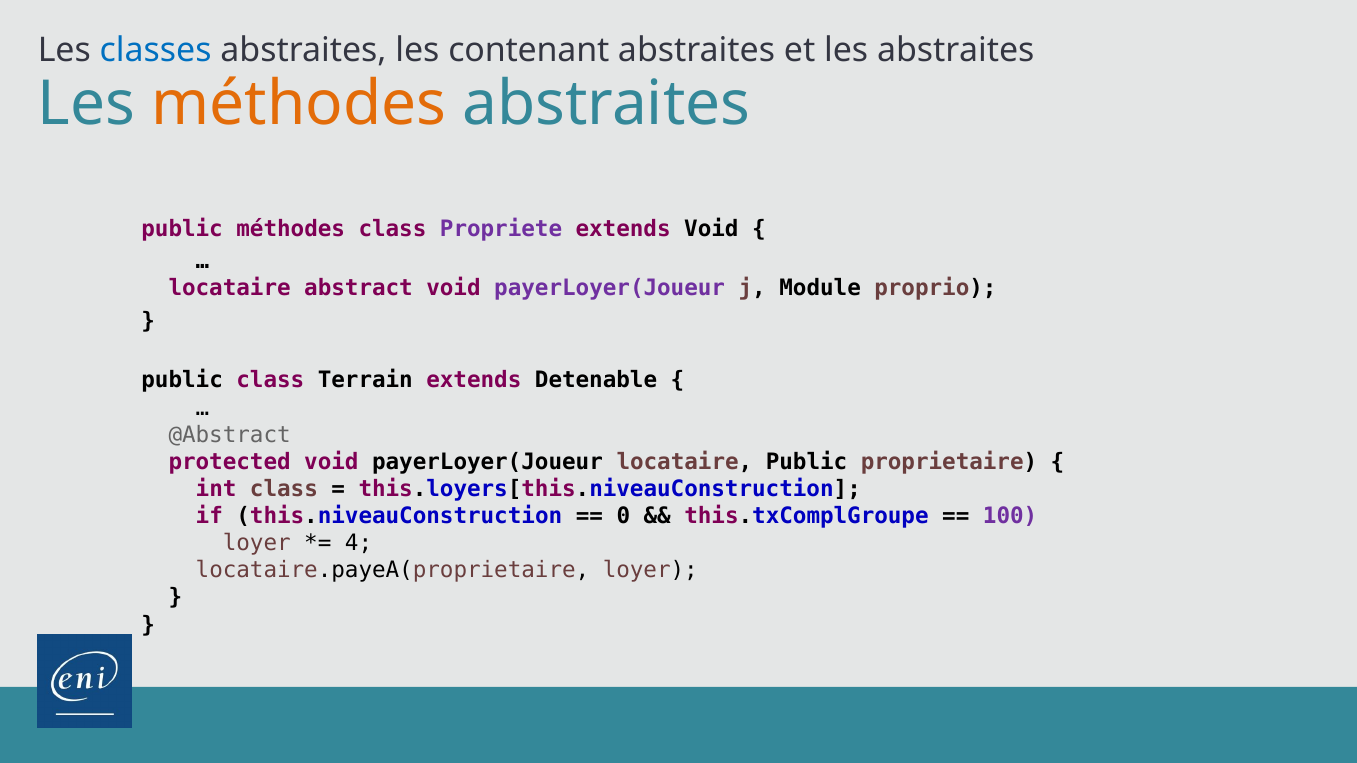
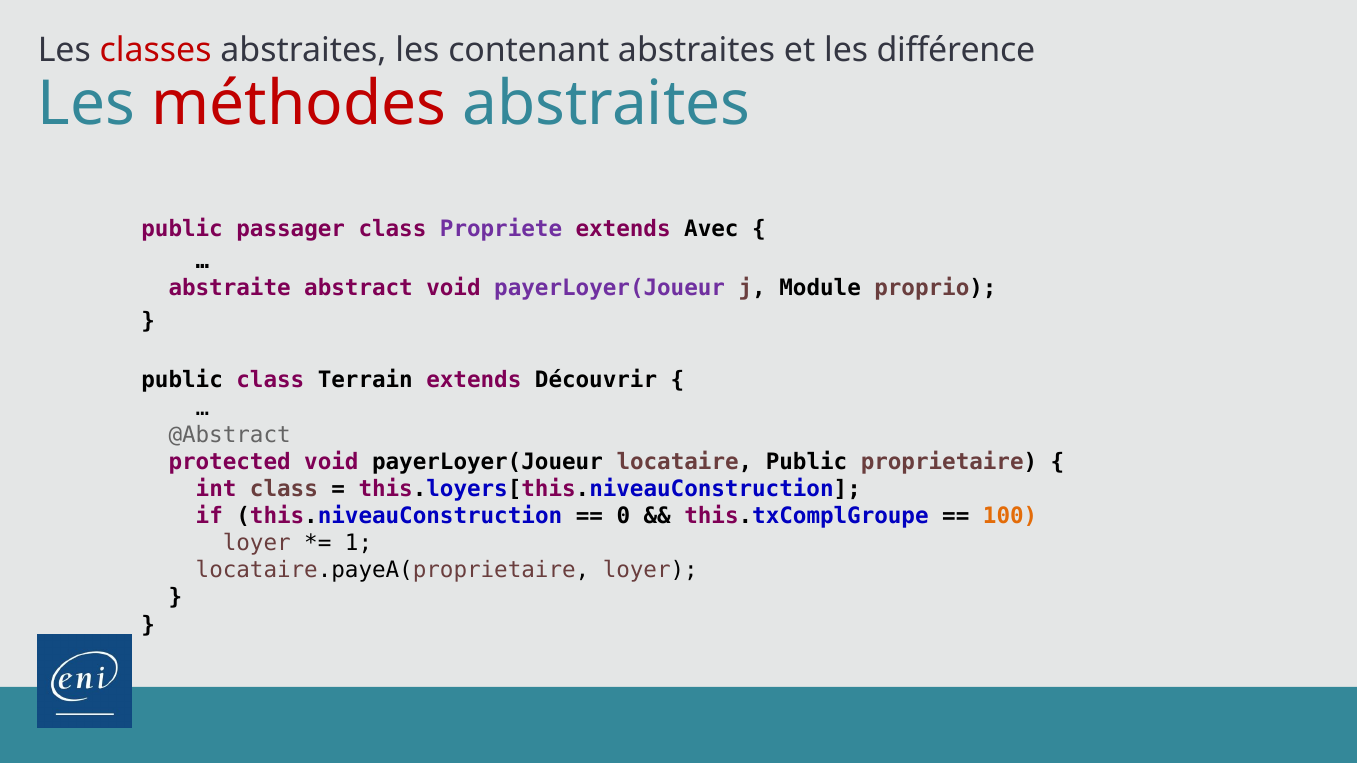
classes colour: blue -> red (156, 51)
les abstraites: abstraites -> différence (956, 51)
méthodes colour: orange -> red (299, 104)
public méthodes: méthodes -> passager (291, 229)
extends Void: Void -> Avec (711, 229)
locataire: locataire -> abstraite (230, 288)
Detenable: Detenable -> Découvrir (596, 381)
100 colour: purple -> orange (1010, 516)
4: 4 -> 1 (359, 543)
